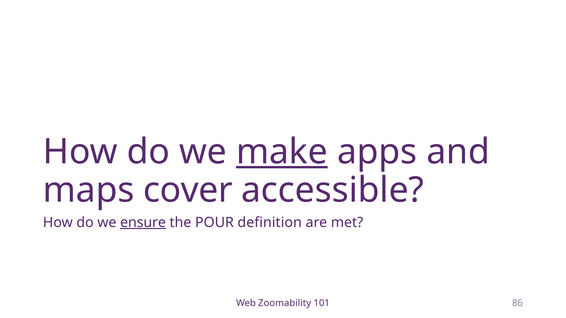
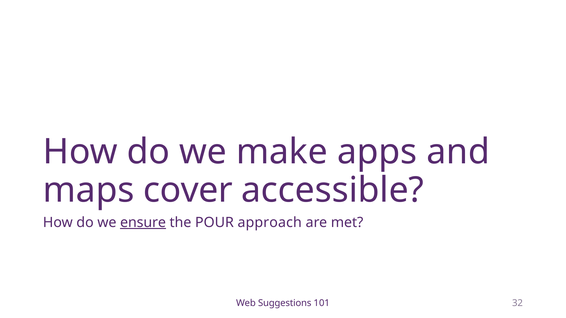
make underline: present -> none (282, 152)
definition: definition -> approach (270, 223)
Zoomability: Zoomability -> Suggestions (285, 303)
86: 86 -> 32 (517, 303)
